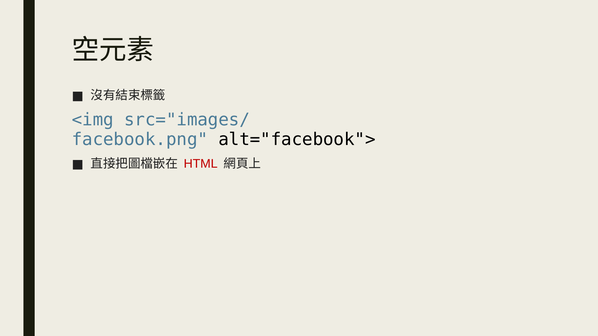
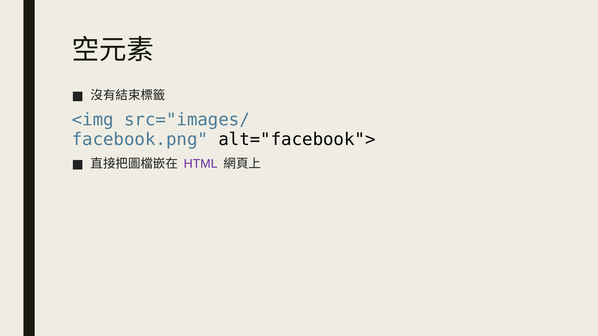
HTML colour: red -> purple (201, 164)
